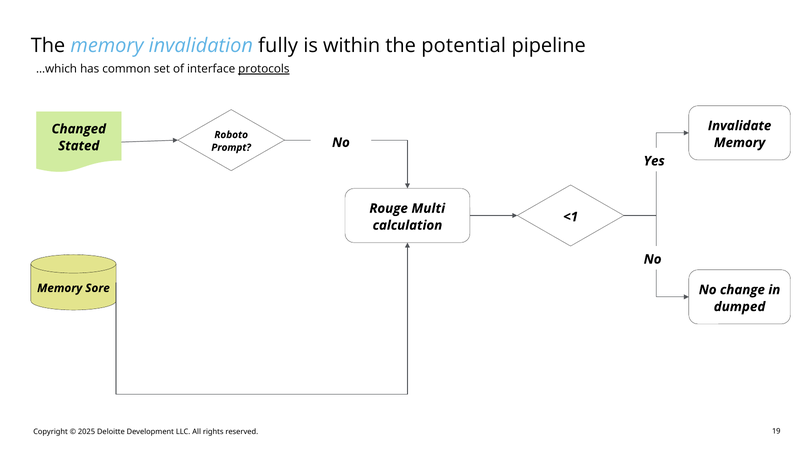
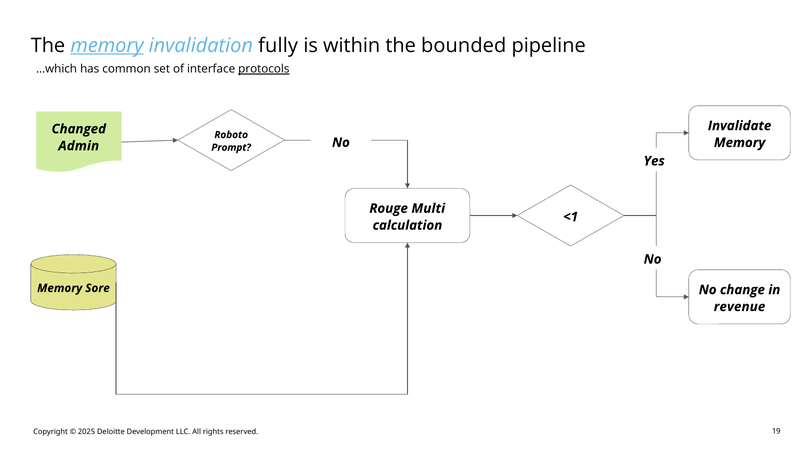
memory underline: none -> present (107, 45)
potential: potential -> bounded (464, 45)
Stated: Stated -> Admin (79, 146)
dumped: dumped -> revenue (740, 307)
